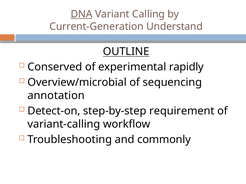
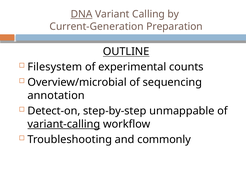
Understand: Understand -> Preparation (175, 27)
Conserved: Conserved -> Filesystem (55, 67)
rapidly: rapidly -> counts (186, 67)
requirement: requirement -> unmappable (182, 111)
variant-calling underline: none -> present (64, 124)
